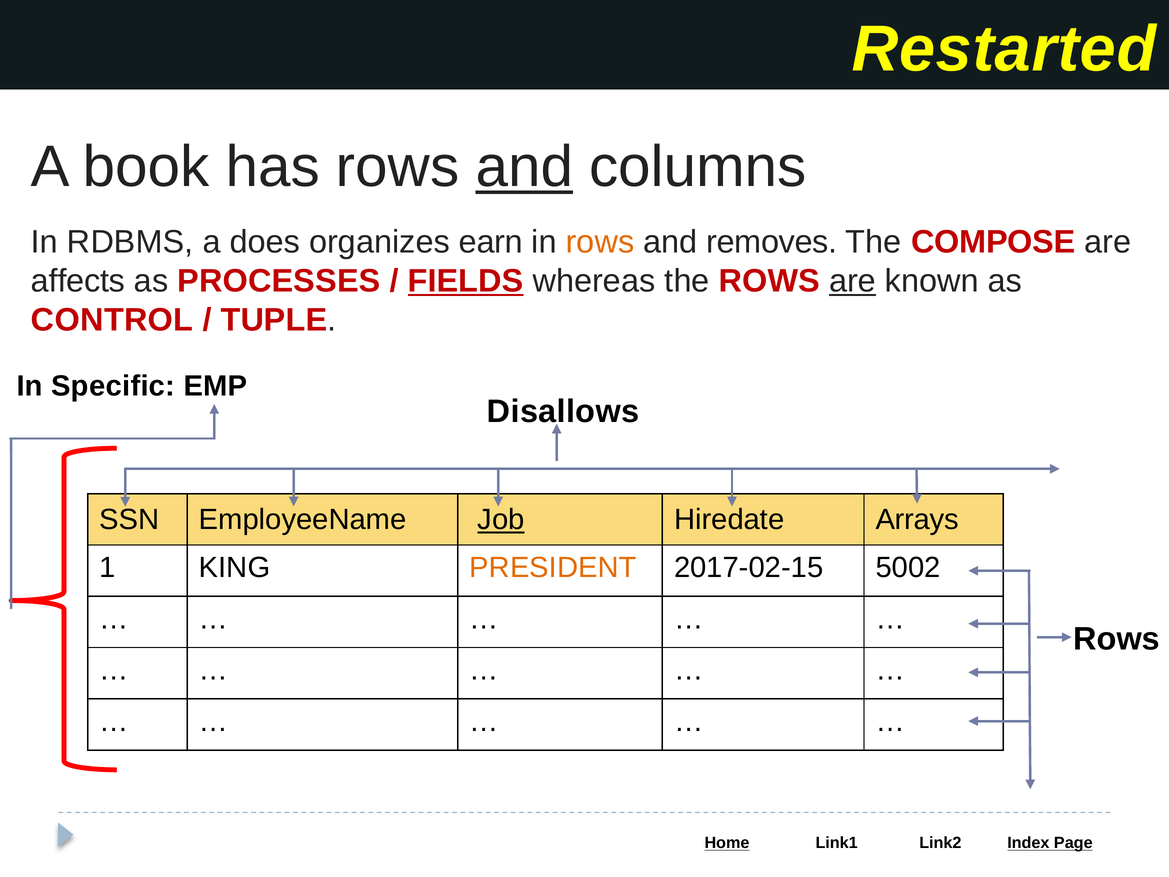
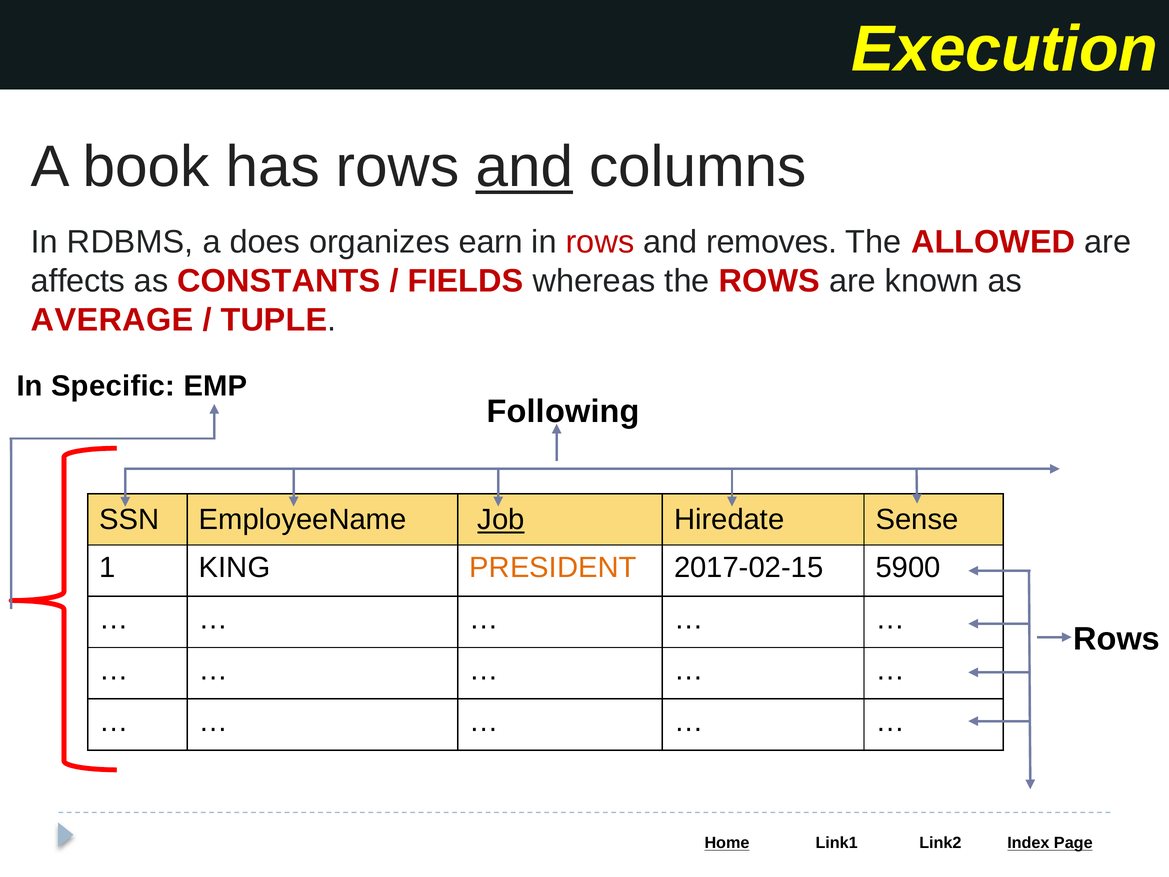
Restarted: Restarted -> Execution (1005, 49)
rows colour: orange -> red (600, 242)
COMPOSE: COMPOSE -> ALLOWED (993, 242)
PROCESSES: PROCESSES -> CONSTANTS (279, 281)
FIELDS underline: present -> none (466, 281)
are underline: present -> none (852, 281)
CONTROL: CONTROL -> AVERAGE (112, 320)
Disallows: Disallows -> Following (563, 412)
Arrays: Arrays -> Sense (917, 520)
5002: 5002 -> 5900 (908, 568)
